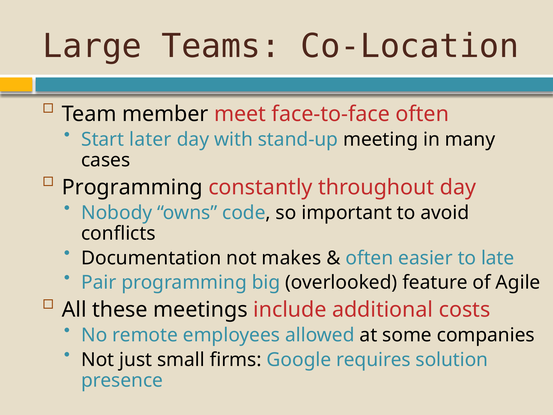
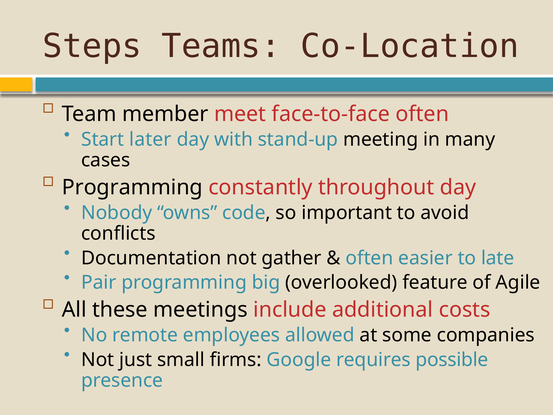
Large: Large -> Steps (92, 46)
makes: makes -> gather (292, 258)
solution: solution -> possible (452, 360)
